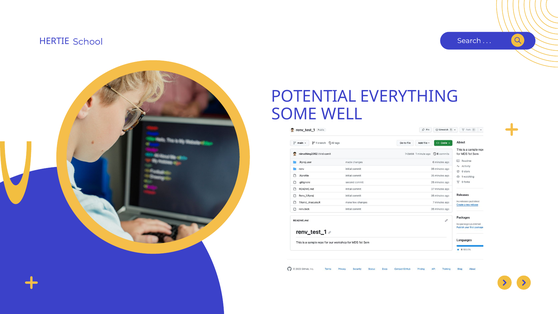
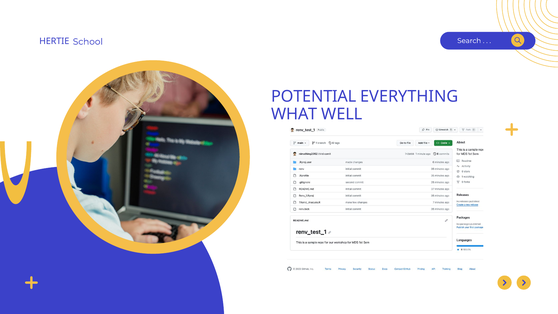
SOME: SOME -> WHAT (294, 114)
